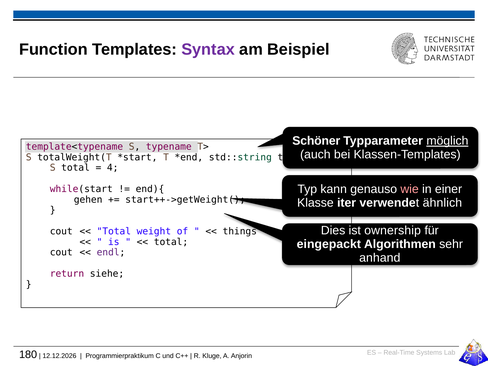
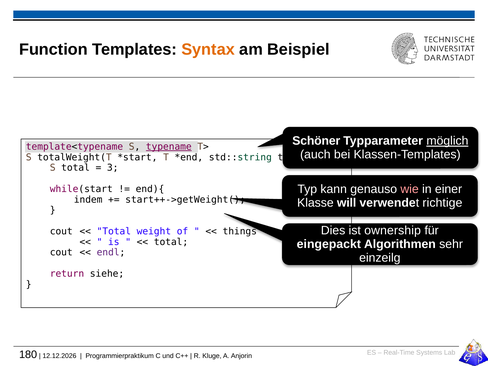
Syntax colour: purple -> orange (208, 50)
typename underline: none -> present (169, 147)
4: 4 -> 3 (113, 168)
gehen: gehen -> indem (88, 200)
iter: iter -> will (347, 203)
ähnlich: ähnlich -> richtige (442, 203)
anhand: anhand -> einzeilg (380, 258)
